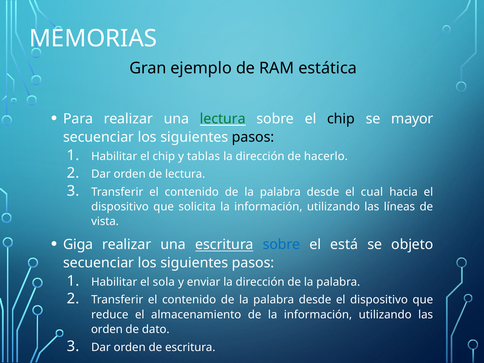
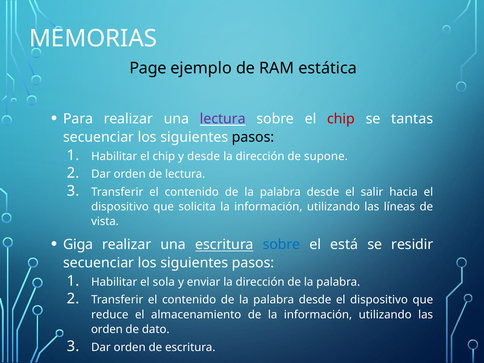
Gran: Gran -> Page (148, 68)
lectura colour: green -> purple (223, 119)
chip colour: black -> red (341, 119)
mayor: mayor -> tantas (412, 119)
y tablas: tablas -> desde (204, 156)
hacerlo: hacerlo -> supone (326, 156)
cual: cual -> salir (372, 192)
objeto: objeto -> residir (412, 244)
